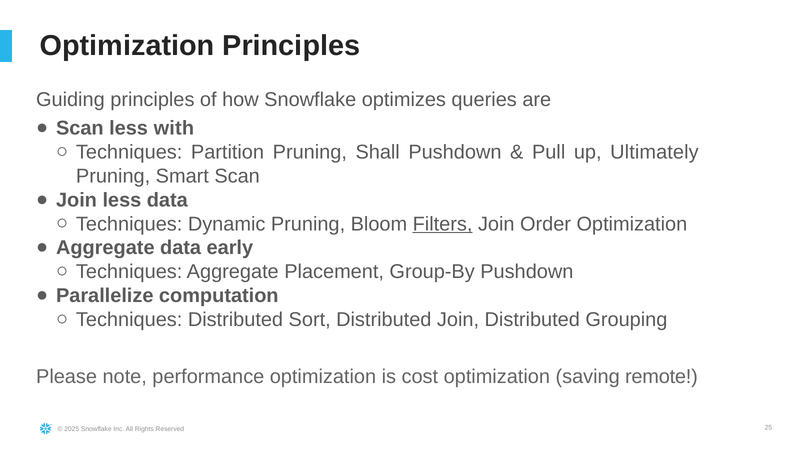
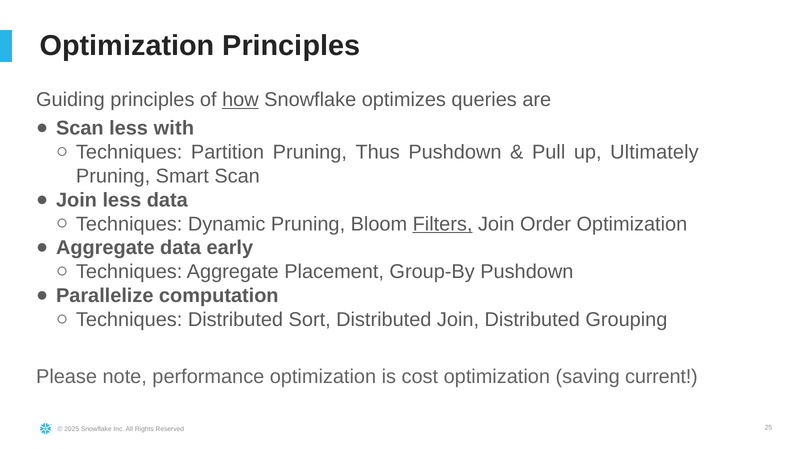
how underline: none -> present (240, 100)
Shall: Shall -> Thus (378, 152)
remote: remote -> current (661, 376)
